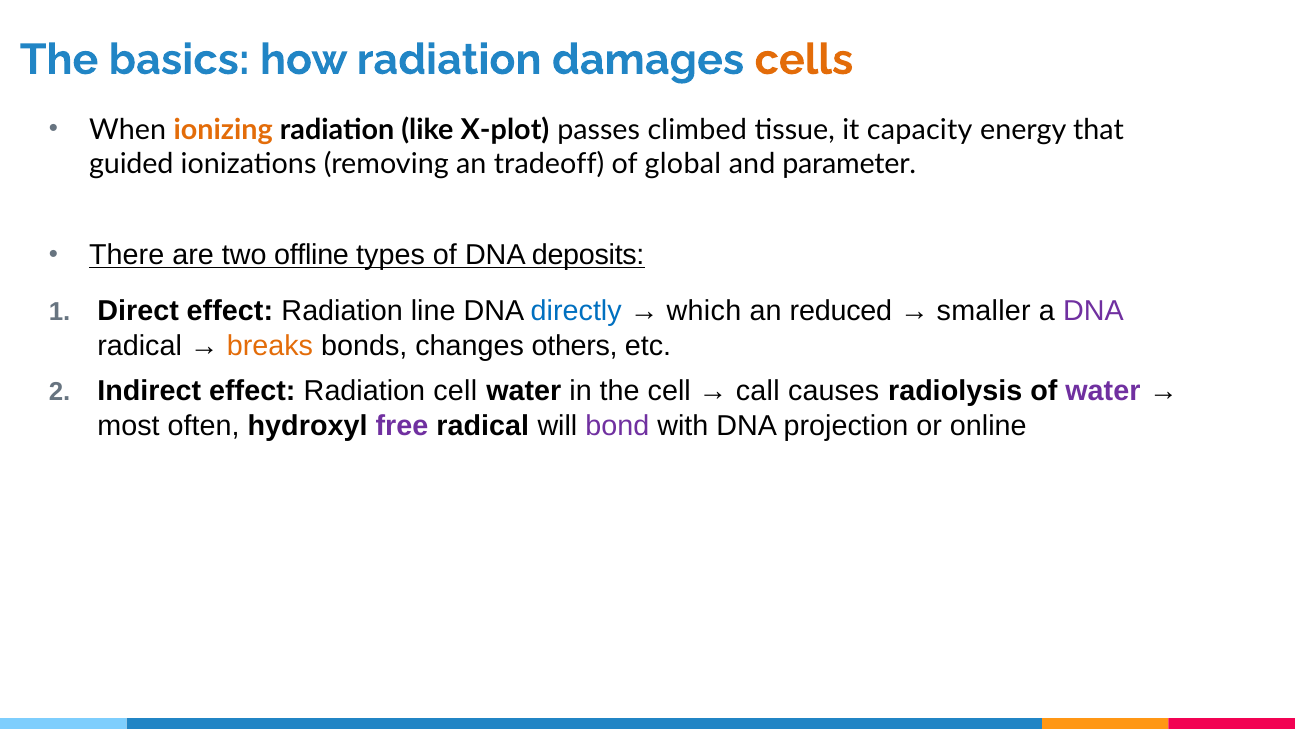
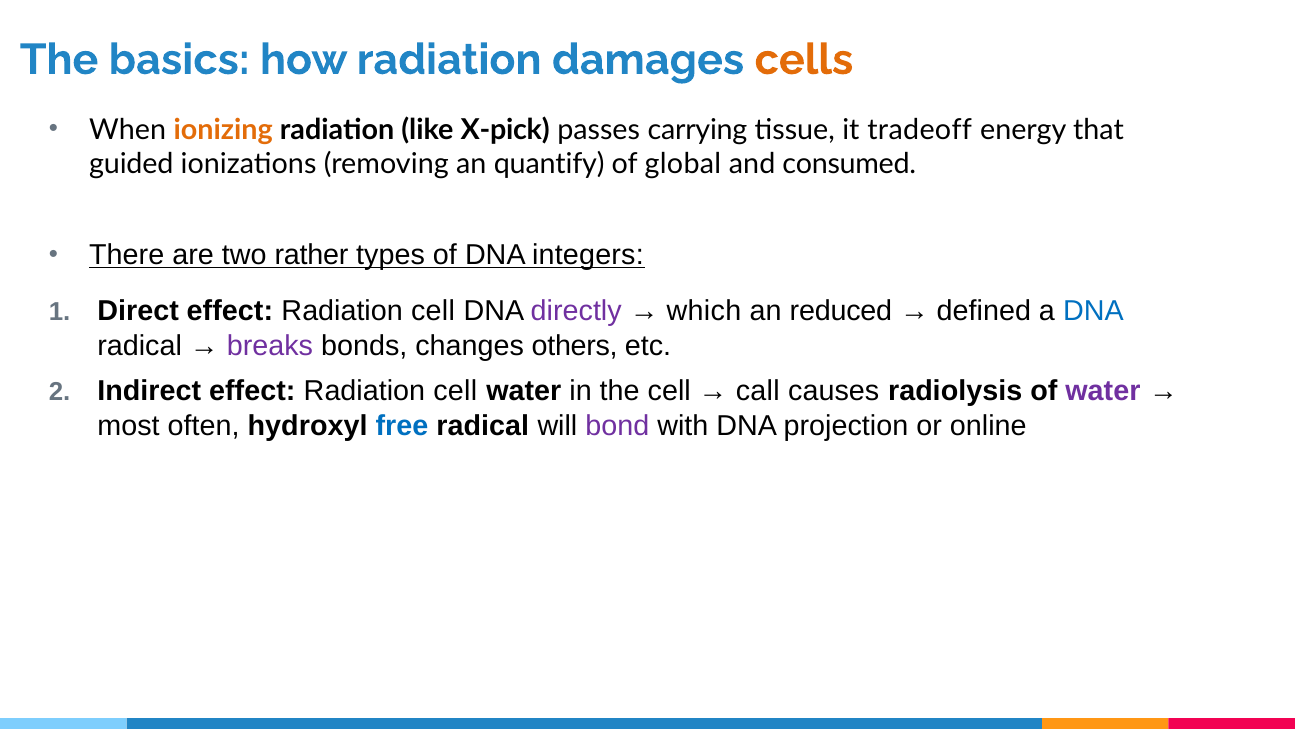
X-plot: X-plot -> X-pick (505, 130)
climbed: climbed -> carrying (697, 130)
capacity: capacity -> tradeoff (920, 130)
tradeoff: tradeoff -> quantify (549, 164)
parameter: parameter -> consumed (849, 164)
offline: offline -> rather (312, 255)
deposits: deposits -> integers (588, 255)
Direct effect Radiation line: line -> cell (433, 311)
directly colour: blue -> purple (576, 311)
smaller: smaller -> defined (984, 311)
DNA colour: purple -> blue (1093, 311)
breaks colour: orange -> purple (270, 346)
free colour: purple -> blue (402, 426)
